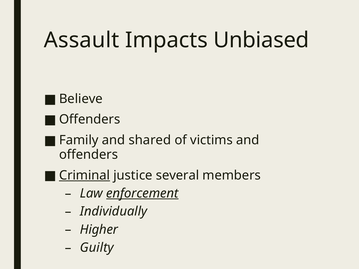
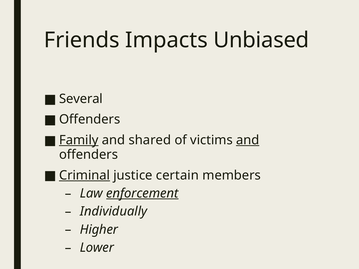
Assault: Assault -> Friends (82, 40)
Believe: Believe -> Several (81, 99)
Family underline: none -> present (79, 140)
and underline: none -> present (248, 140)
several: several -> certain (177, 175)
Guilty: Guilty -> Lower (97, 248)
